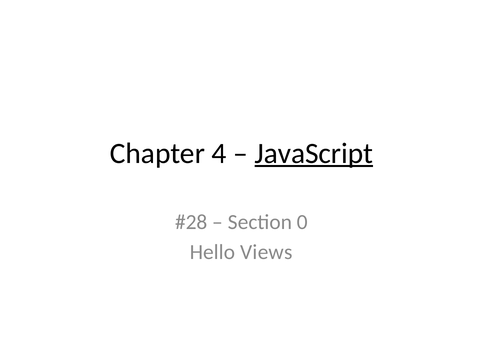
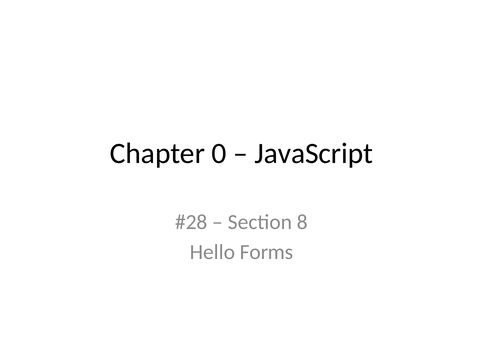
4: 4 -> 0 (219, 153)
JavaScript underline: present -> none (314, 153)
0: 0 -> 8 (302, 222)
Views: Views -> Forms (267, 252)
